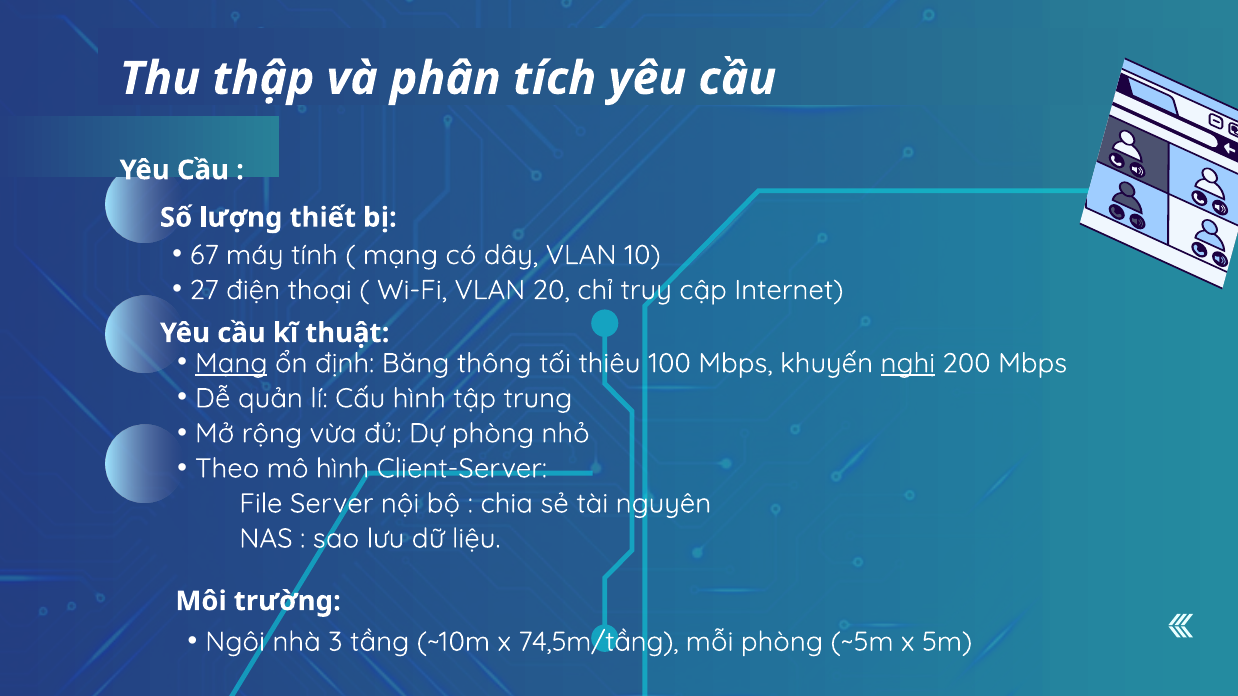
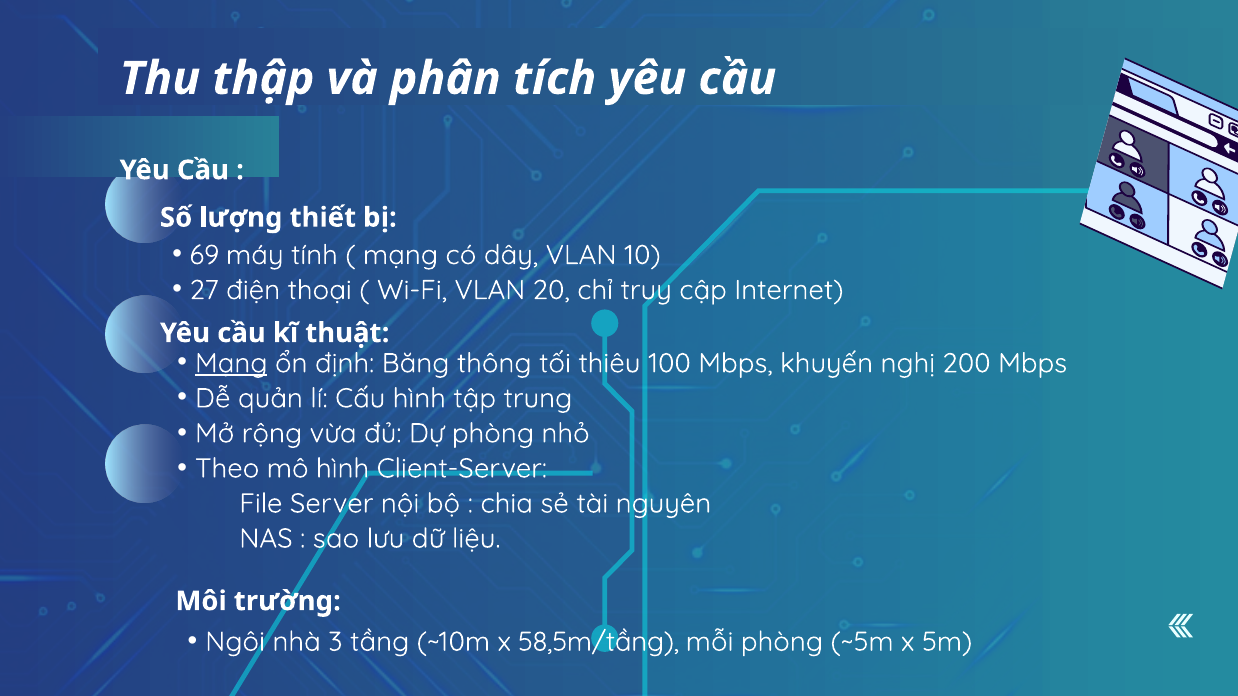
67: 67 -> 69 (204, 255)
nghị underline: present -> none (908, 363)
74,5m/tầng: 74,5m/tầng -> 58,5m/tầng (598, 642)
